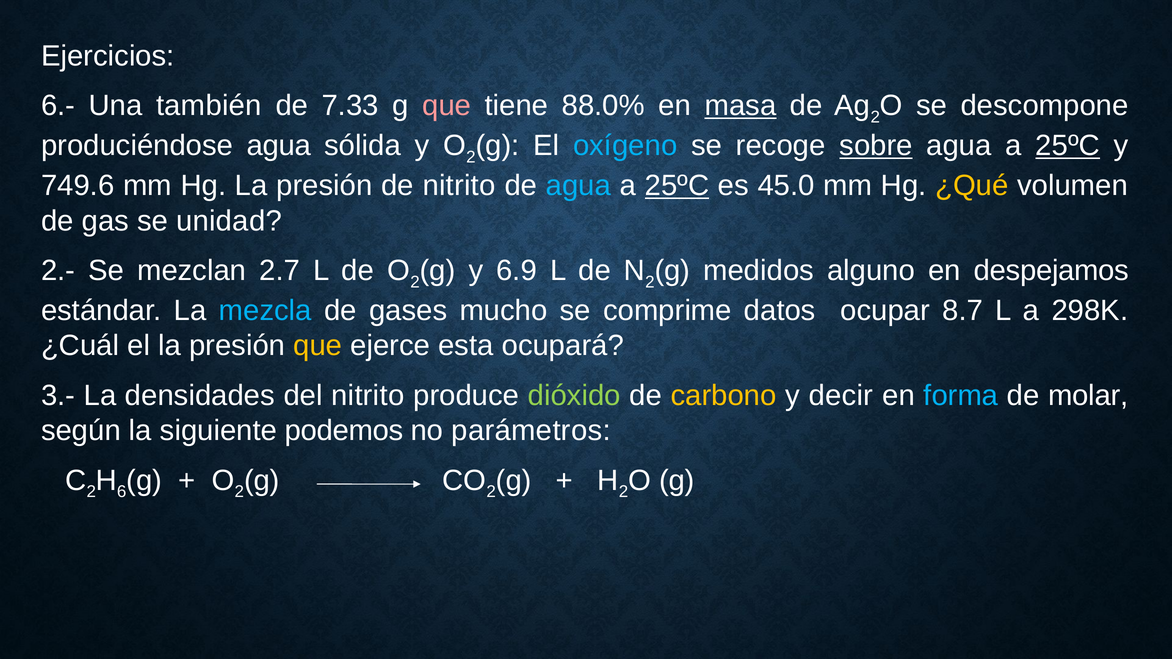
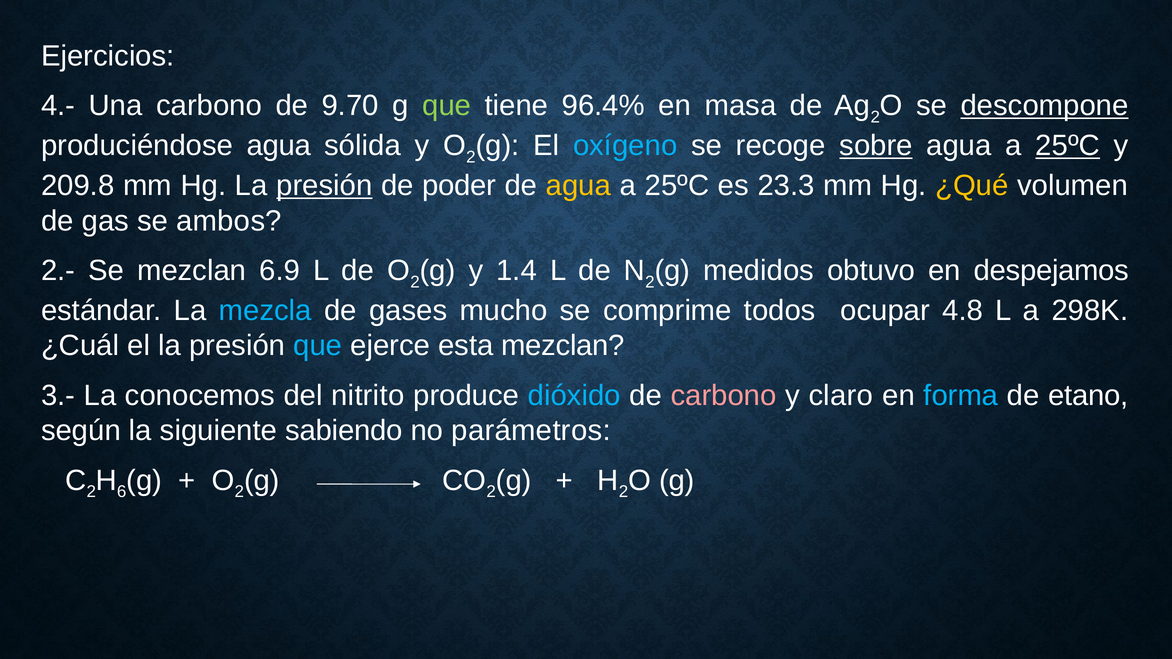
6.-: 6.- -> 4.- (58, 106)
Una también: también -> carbono (209, 106)
7.33: 7.33 -> 9.70 (350, 106)
que colour: pink -> light green (447, 106)
88.0%: 88.0% -> 96.4% (603, 106)
masa underline: present -> none (740, 106)
descompone underline: none -> present (1045, 106)
749.6: 749.6 -> 209.8 (78, 186)
presión underline: none -> present (324, 186)
de nitrito: nitrito -> poder (459, 186)
agua colour: light blue -> yellow (578, 186)
25ºC underline: present -> none (677, 186)
45.0: 45.0 -> 23.3 (786, 186)
unidad: unidad -> ambos (229, 221)
2.7: 2.7 -> 6.9 (280, 271)
6.9: 6.9 -> 1.4 (517, 271)
alguno: alguno -> obtuvo (871, 271)
datos: datos -> todos (780, 311)
8.7: 8.7 -> 4.8 (963, 311)
que colour: yellow -> light blue (318, 346)
esta ocupará: ocupará -> mezclan (563, 346)
densidades: densidades -> conocemos (200, 396)
dióxido colour: light green -> light blue (574, 396)
carbono colour: yellow -> pink (724, 396)
decir: decir -> claro (841, 396)
molar: molar -> etano (1088, 396)
podemos: podemos -> sabiendo (344, 431)
